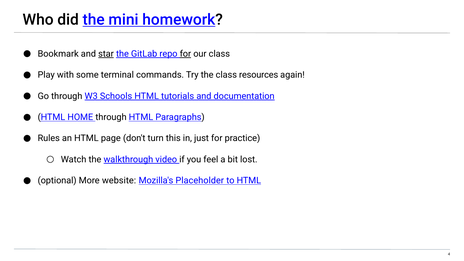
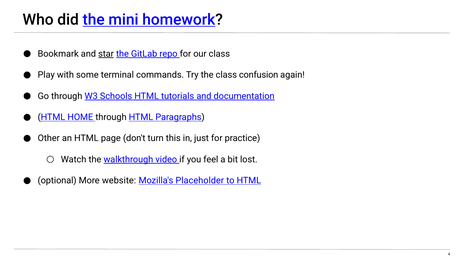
for underline: present -> none (185, 54)
resources: resources -> confusion (259, 75)
Rules: Rules -> Other (49, 138)
